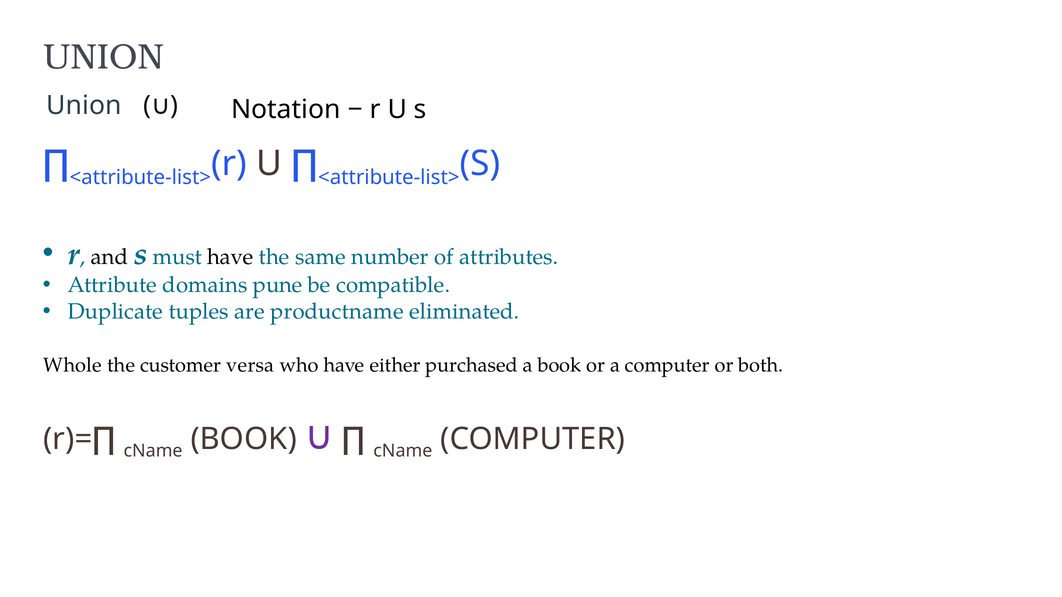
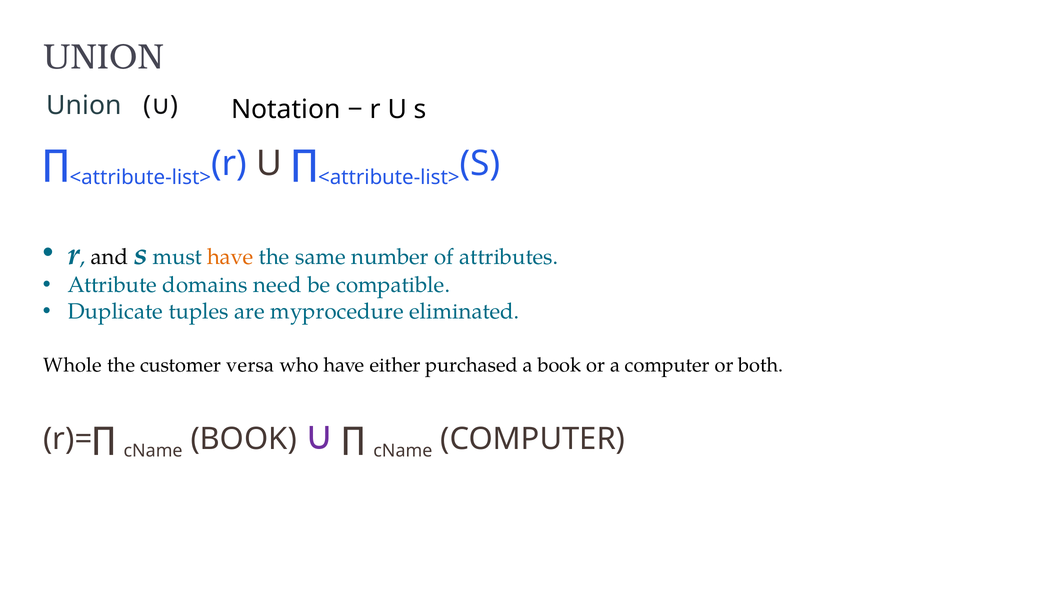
have colour: black -> orange (230, 257)
pune: pune -> need (277, 285)
productname: productname -> myprocedure (337, 312)
